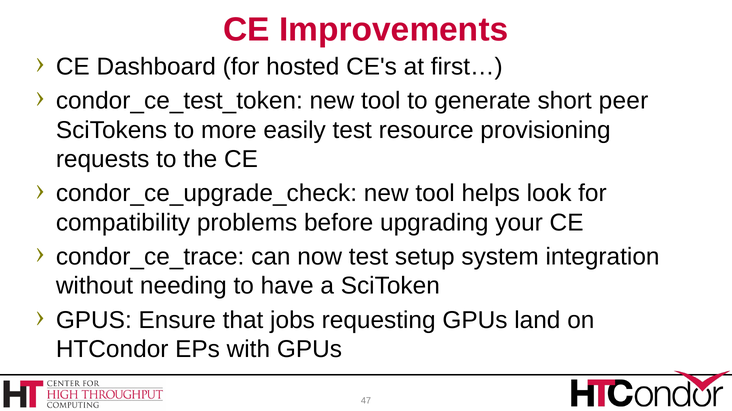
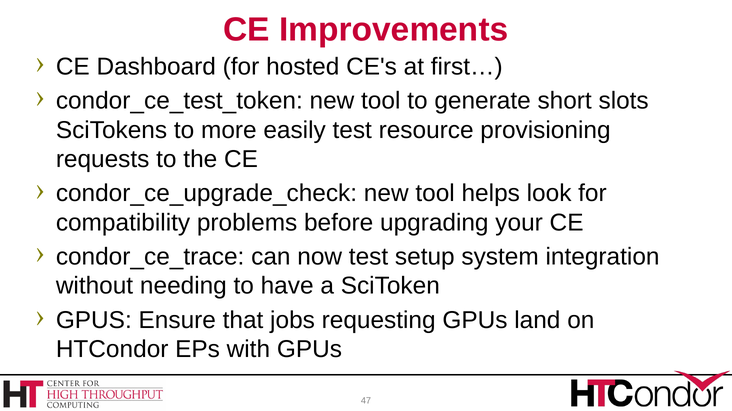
peer: peer -> slots (624, 101)
